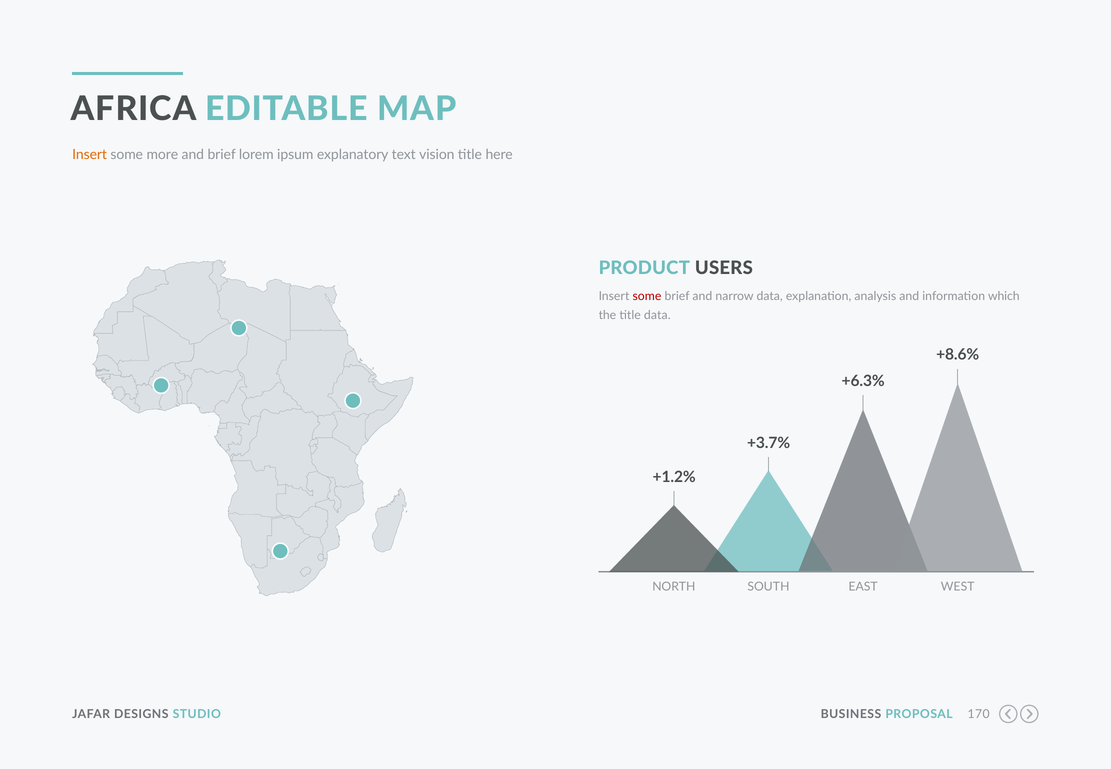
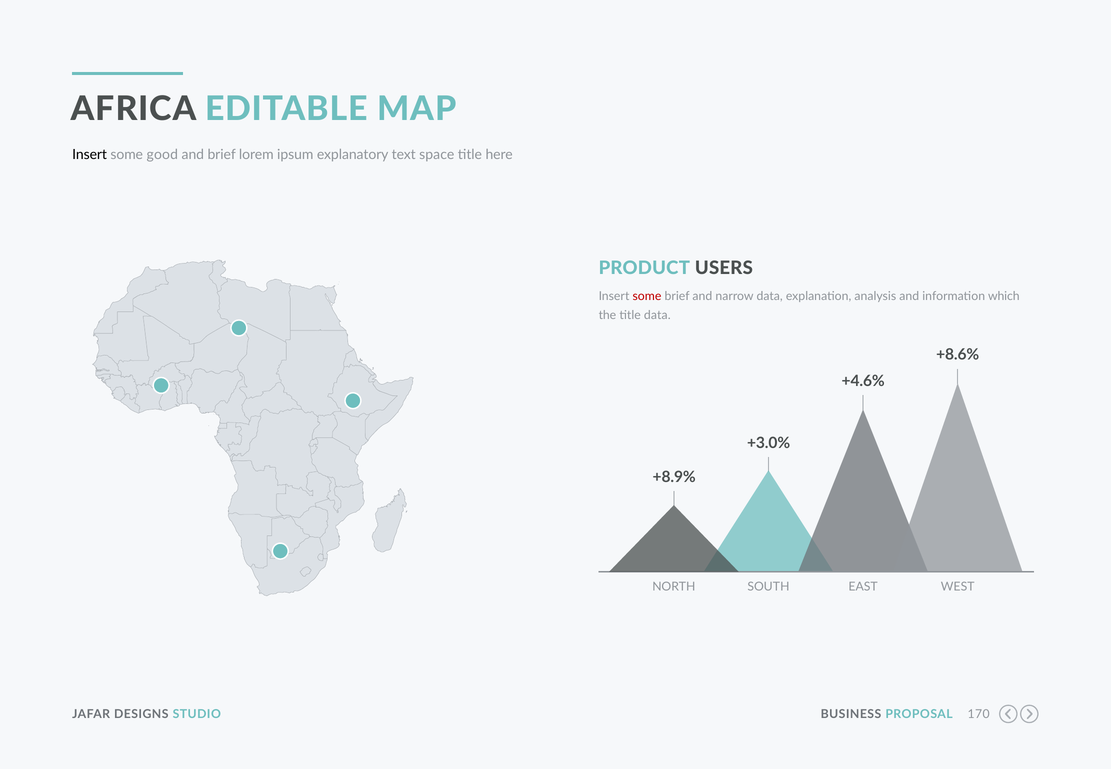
Insert colour: orange -> black (90, 155)
more: more -> good (162, 155)
vision: vision -> space (437, 155)
+6.3%: +6.3% -> +4.6% (863, 381)
+3.7%: +3.7% -> +3.0% (769, 443)
+1.2%: +1.2% -> +8.9% (674, 477)
